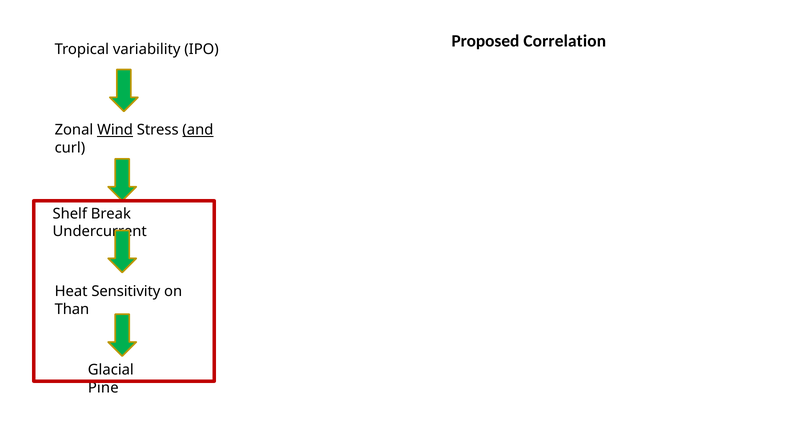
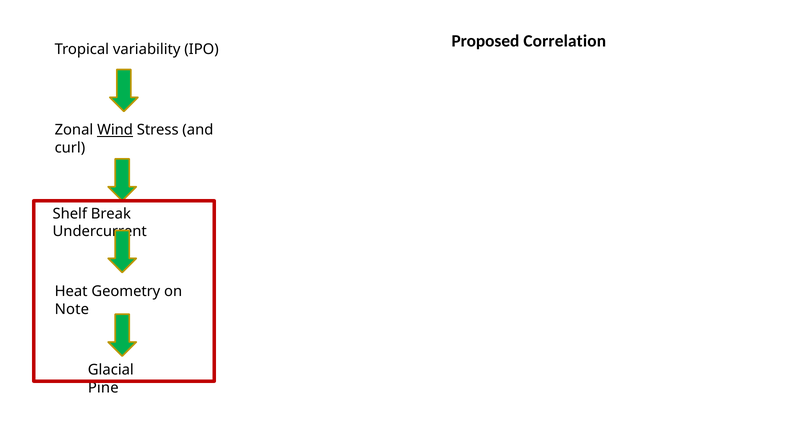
and underline: present -> none (198, 130)
Sensitivity: Sensitivity -> Geometry (126, 291)
Than: Than -> Note (72, 309)
